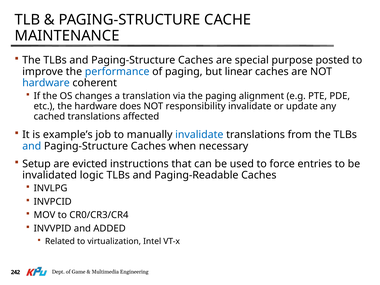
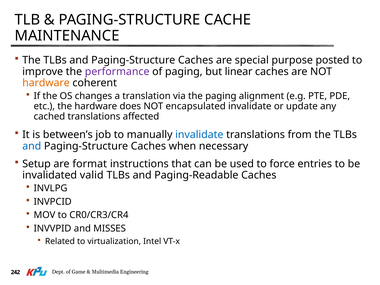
performance colour: blue -> purple (117, 72)
hardware colour: blue -> orange (46, 83)
responsibility: responsibility -> encapsulated (196, 106)
example’s: example’s -> between’s (68, 135)
evicted: evicted -> format (90, 164)
logic: logic -> valid (92, 175)
ADDED: ADDED -> MISSES (110, 229)
